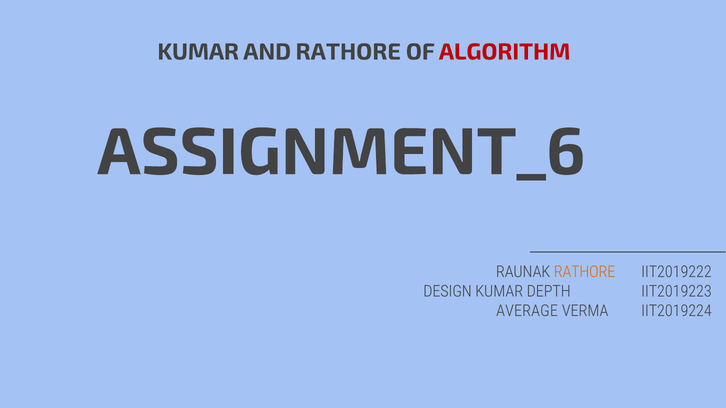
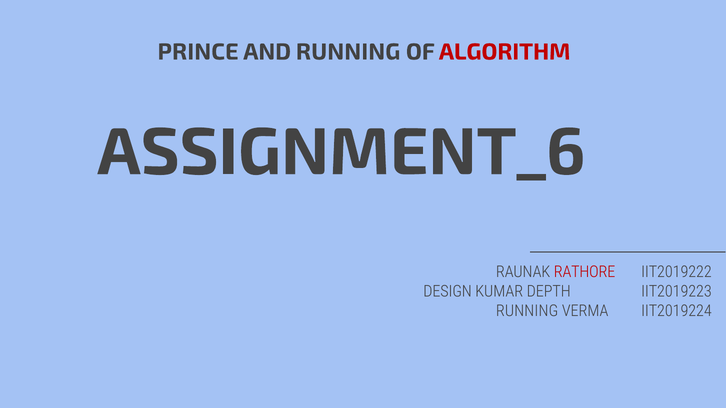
KUMAR: KUMAR -> PRINCE (198, 52)
AND RATHORE: RATHORE -> RUNNING (348, 52)
RATHORE colour: orange -> red (585, 272)
AVERAGE: AVERAGE -> RUNNING (527, 311)
